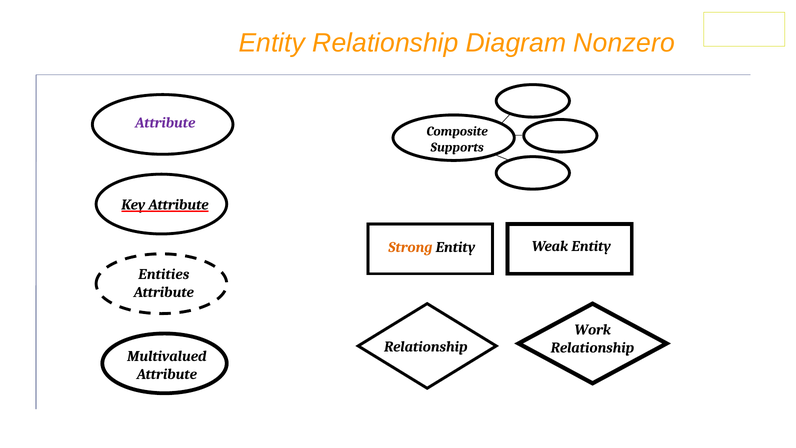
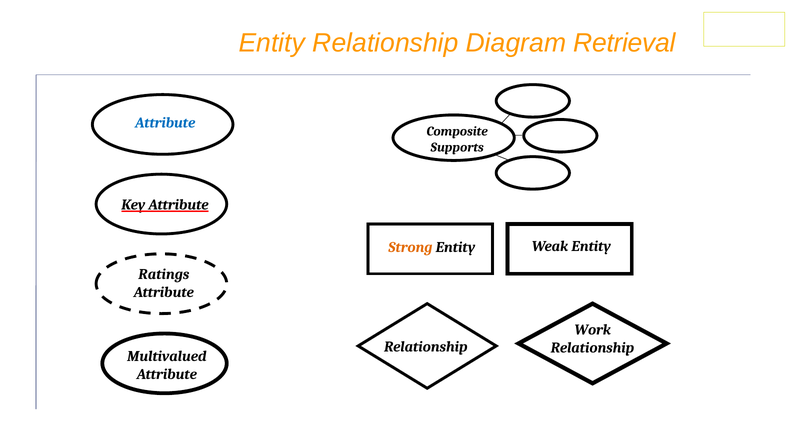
Nonzero: Nonzero -> Retrieval (624, 43)
Attribute colour: purple -> blue (165, 123)
Entities: Entities -> Ratings (164, 274)
